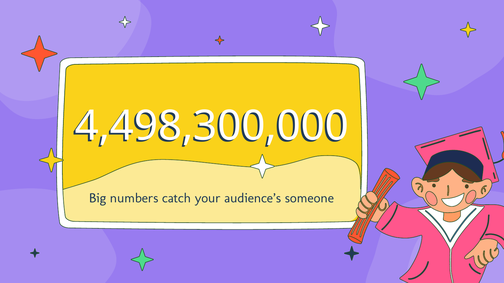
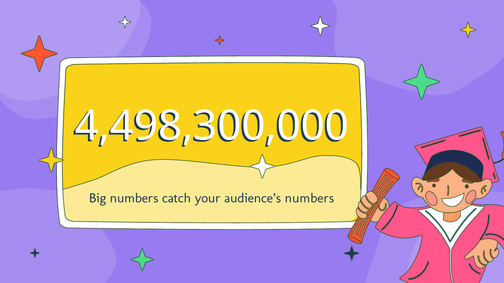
audience’s someone: someone -> numbers (309, 198)
